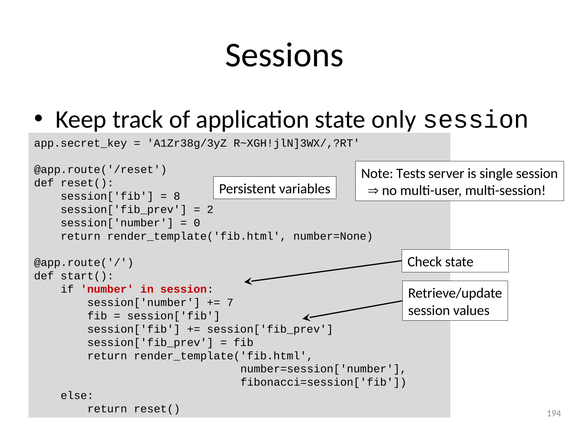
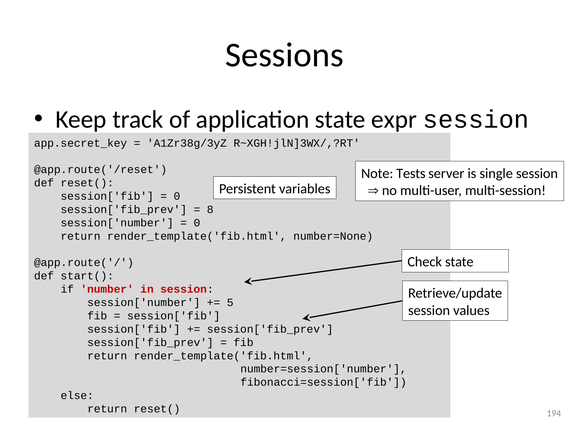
only: only -> expr (394, 119)
8: 8 -> 0 (177, 196)
2: 2 -> 8 (210, 209)
7: 7 -> 5 (230, 302)
